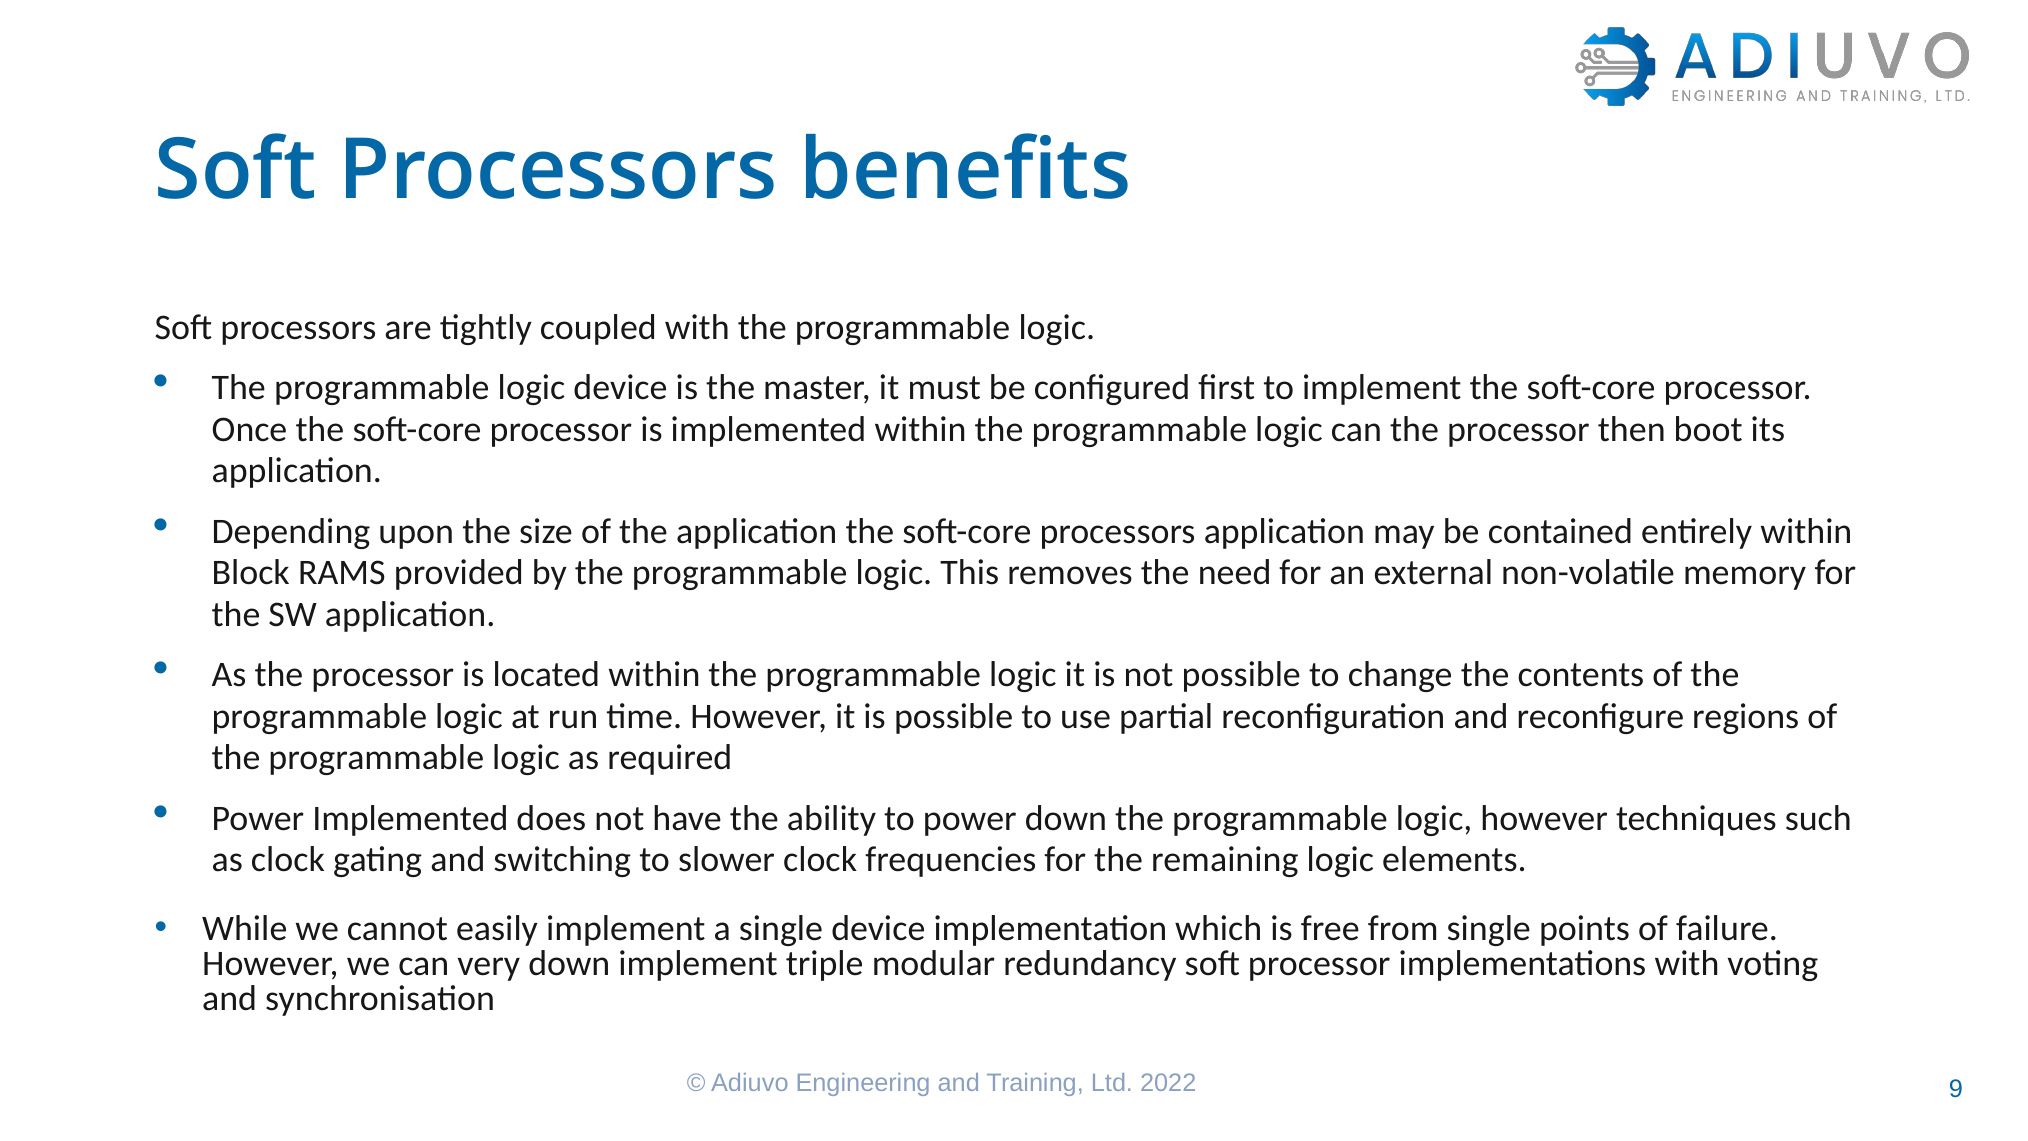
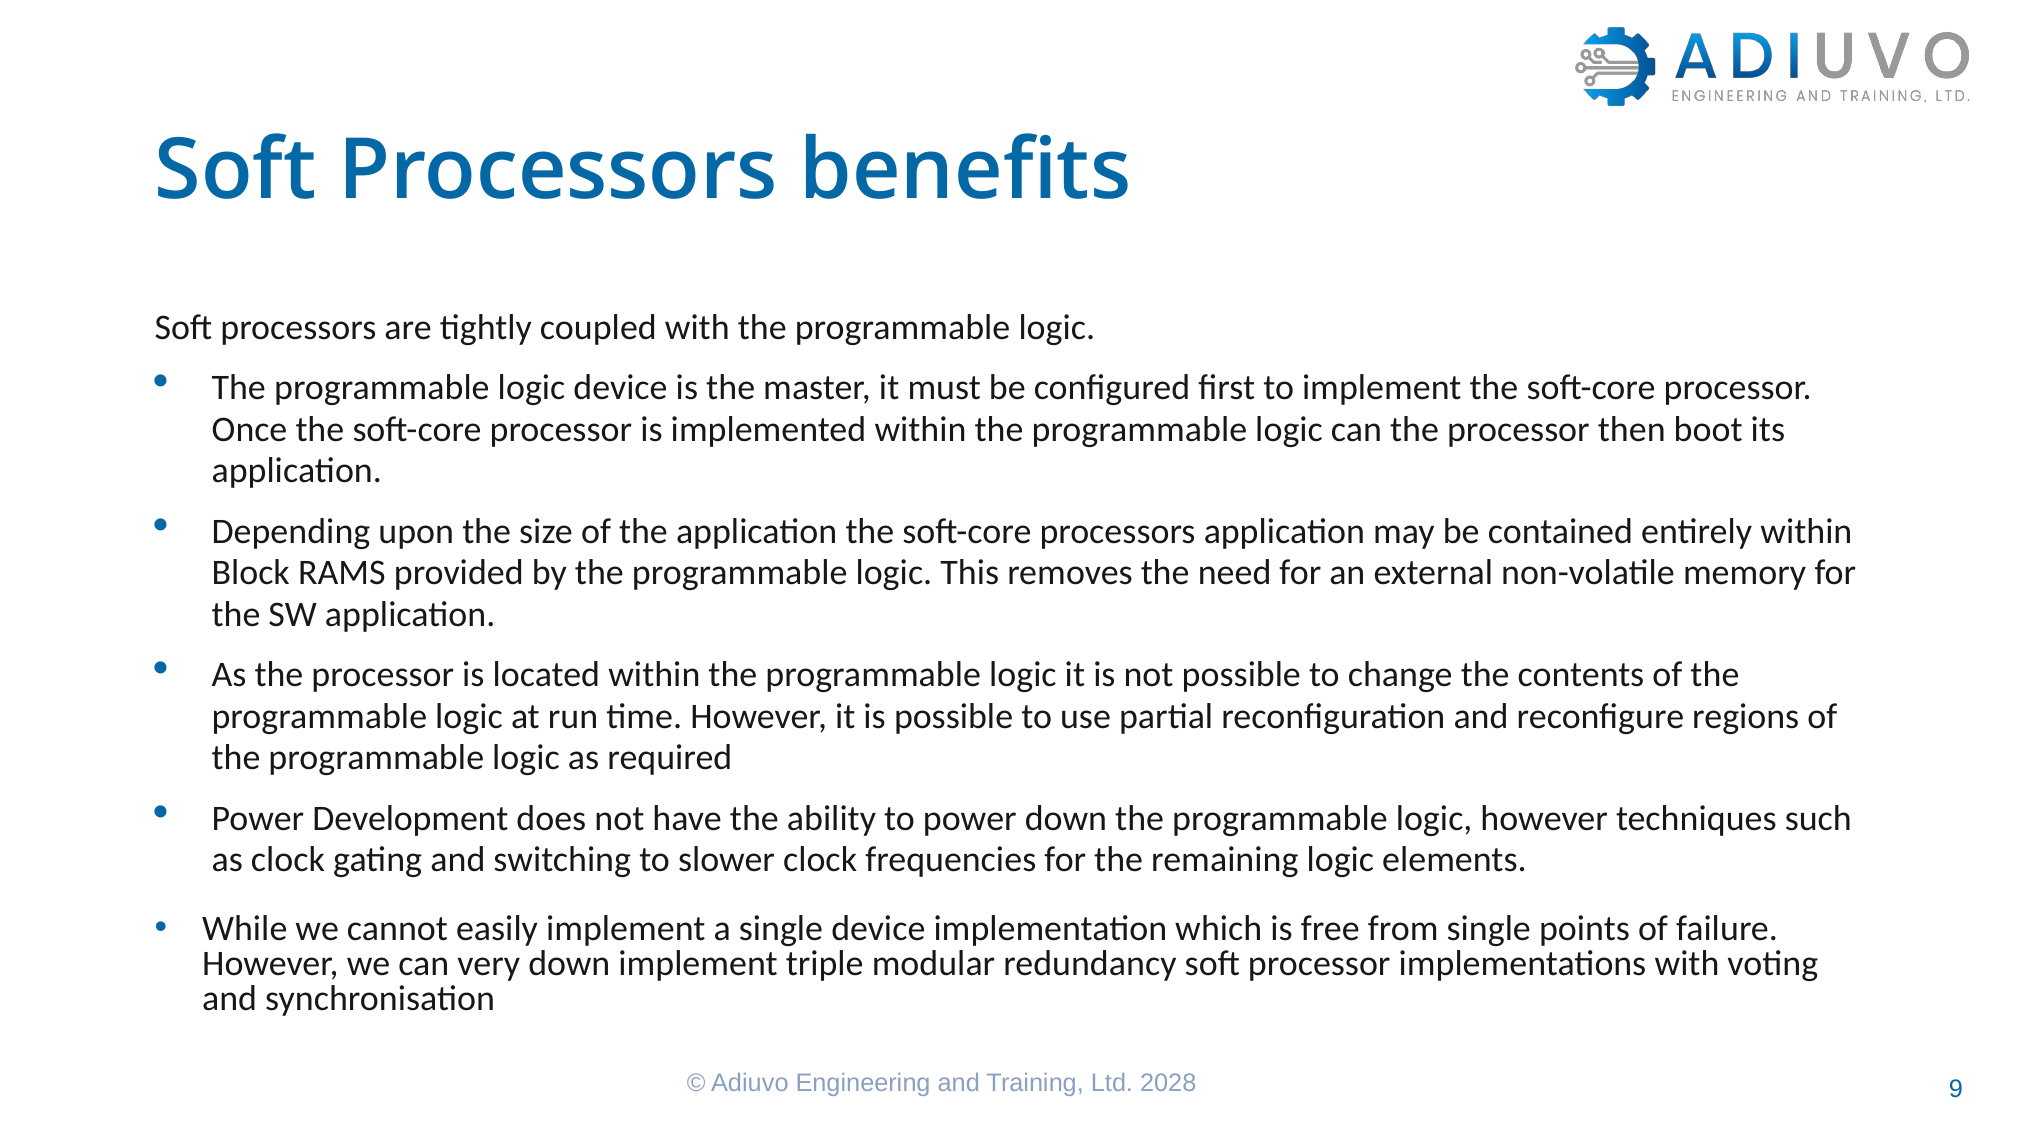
Power Implemented: Implemented -> Development (410, 818)
2022: 2022 -> 2028 (1168, 1083)
